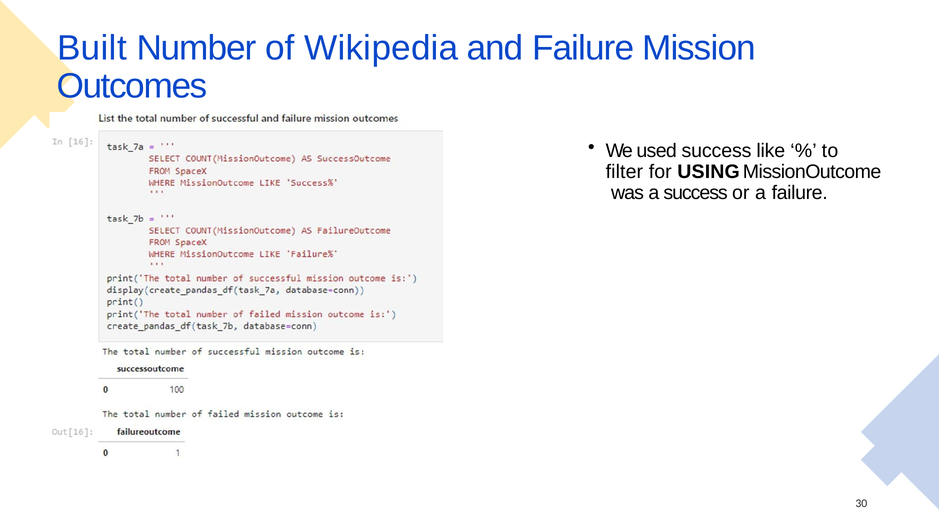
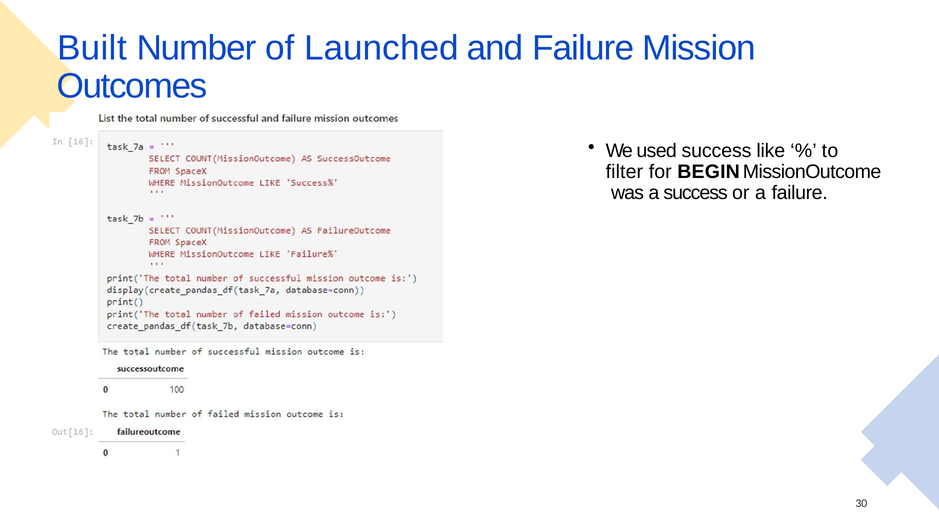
Wikipedia: Wikipedia -> Launched (381, 48)
USING: USING -> BEGIN (709, 172)
